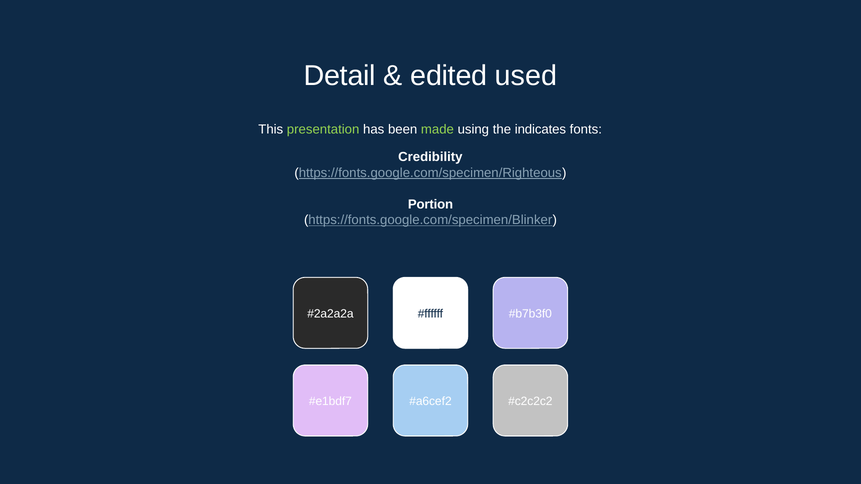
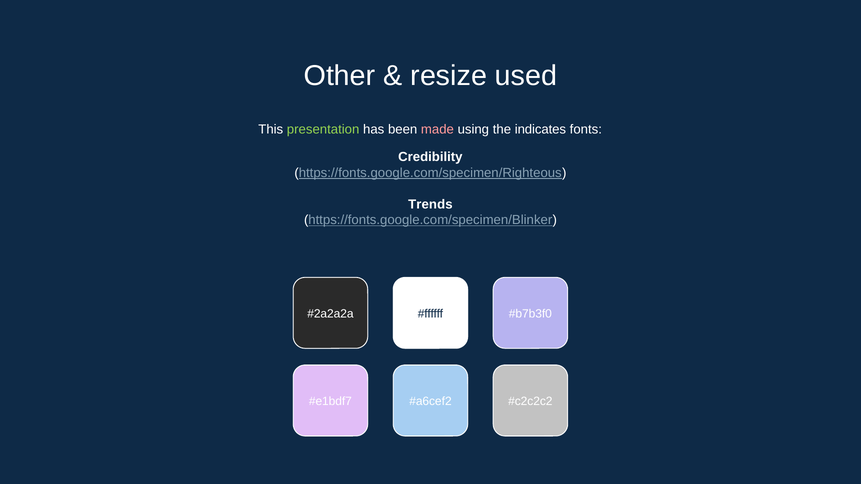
Detail: Detail -> Other (340, 76)
edited: edited -> resize (449, 76)
made colour: light green -> pink (437, 129)
Portion: Portion -> Trends (430, 204)
